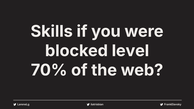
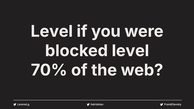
Skills: Skills -> Level (52, 31)
